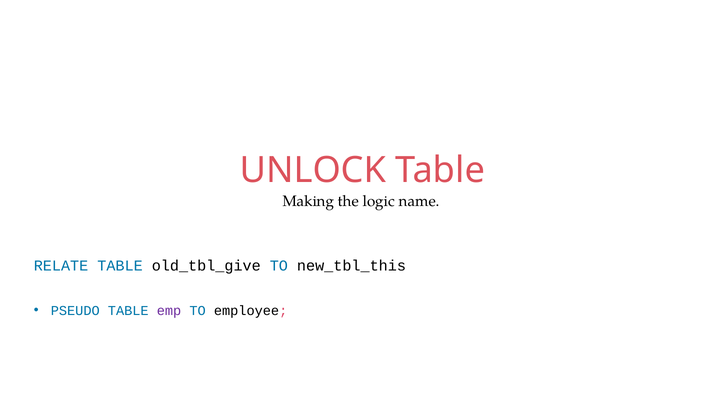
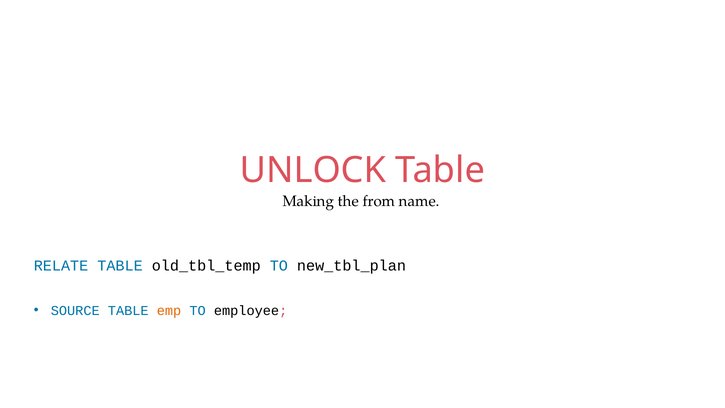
logic: logic -> from (379, 201)
old_tbl_give: old_tbl_give -> old_tbl_temp (206, 266)
new_tbl_this: new_tbl_this -> new_tbl_plan (351, 266)
PSEUDO: PSEUDO -> SOURCE (75, 310)
emp colour: purple -> orange (169, 310)
